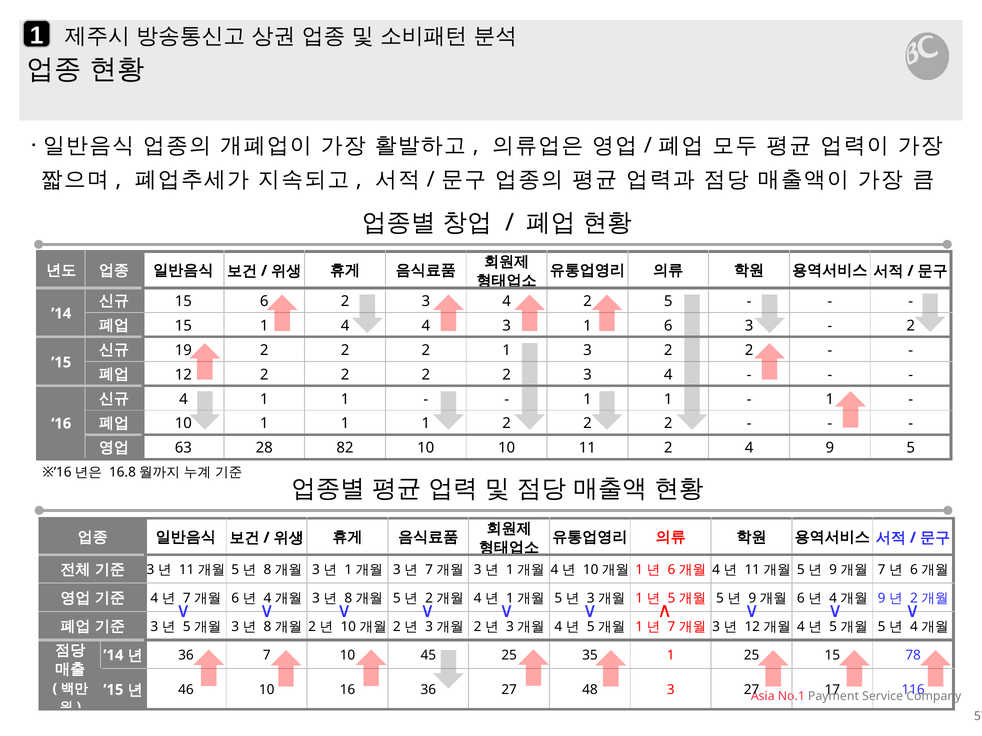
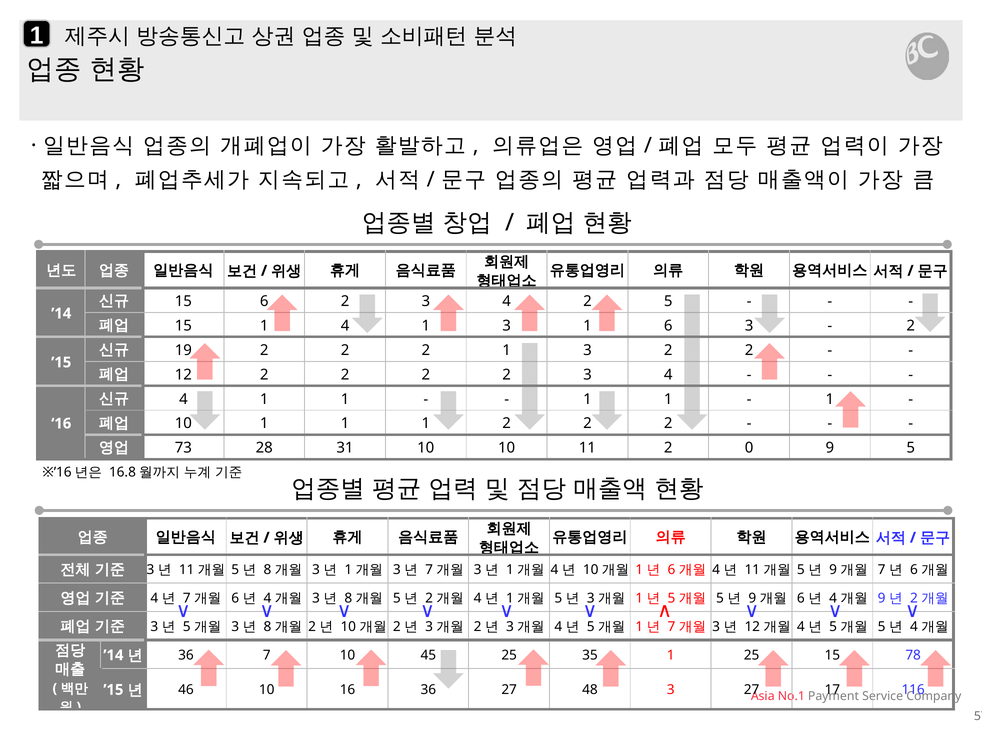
4: 4 -> 1 (426, 326)
63: 63 -> 73 (183, 448)
82: 82 -> 31 (345, 448)
2 4: 4 -> 0 (749, 448)
